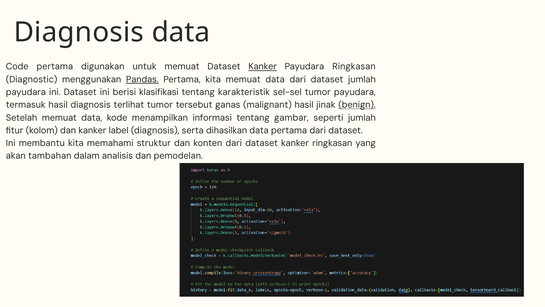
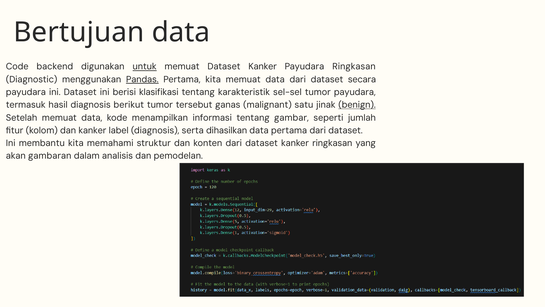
Diagnosis: Diagnosis -> Bertujuan (79, 32)
Code pertama: pertama -> backend (55, 67)
untuk underline: none -> present (145, 67)
Kanker underline: present -> none (263, 67)
dataset jumlah: jumlah -> secara (362, 79)
terlihat: terlihat -> berikut (129, 105)
malignant hasil: hasil -> satu (304, 105)
tambahan: tambahan -> gambaran (50, 156)
